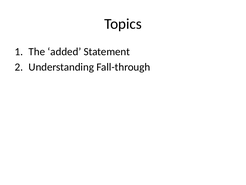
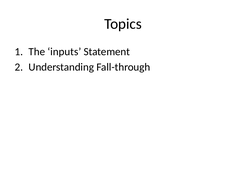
added: added -> inputs (64, 52)
